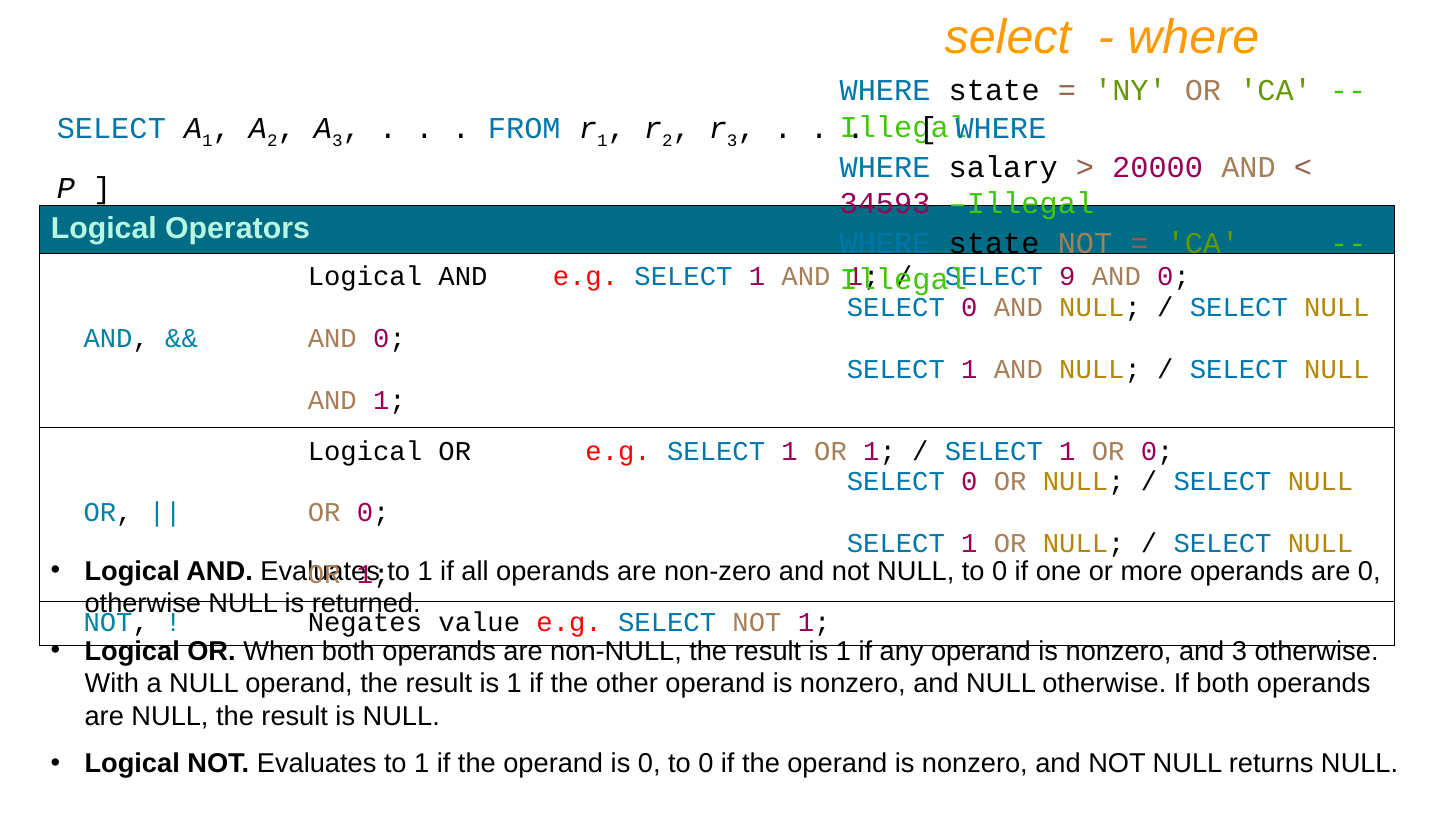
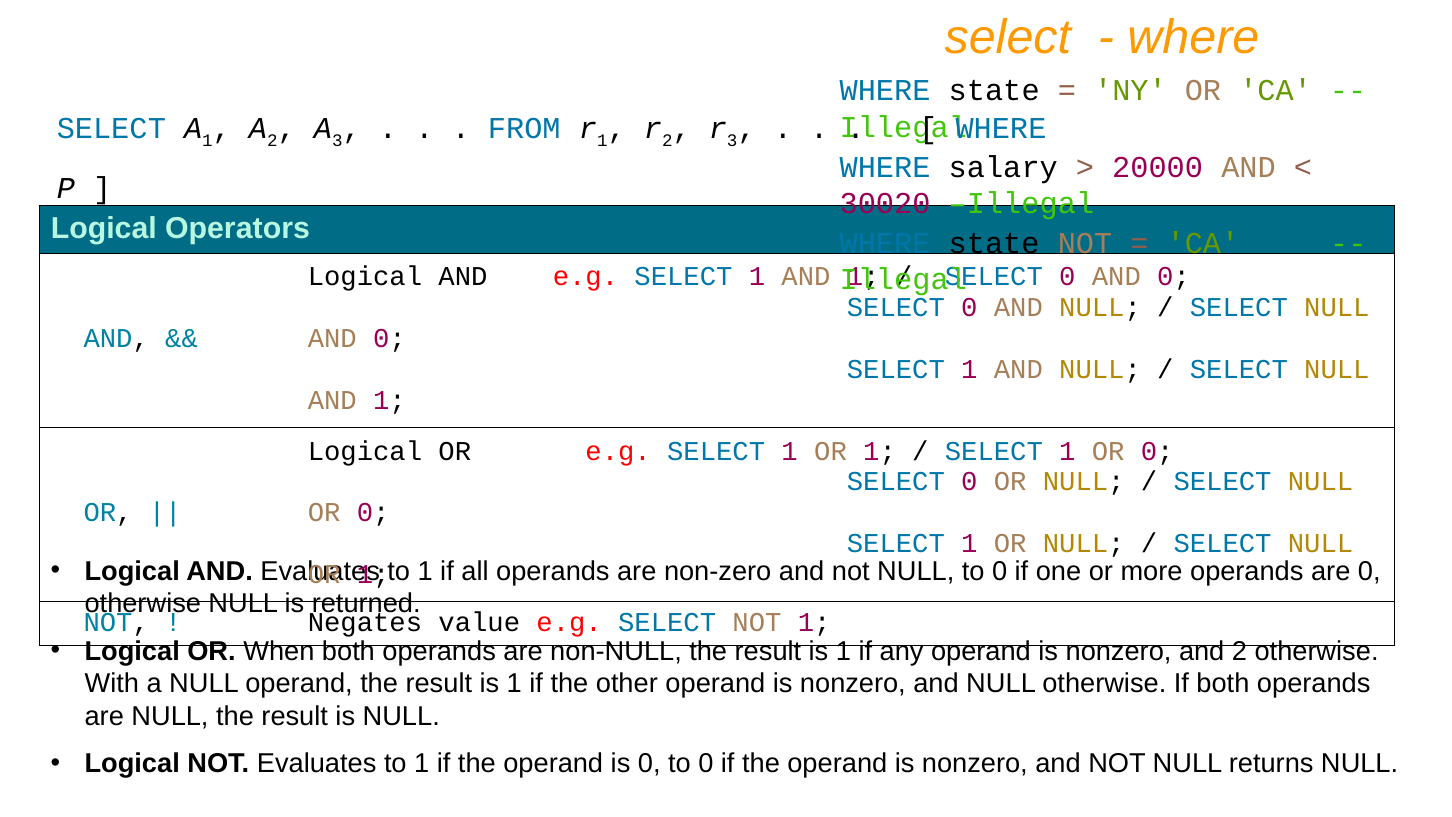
34593: 34593 -> 30020 (885, 204)
9: 9 -> 0 (1067, 277)
and 3: 3 -> 2 (1239, 651)
